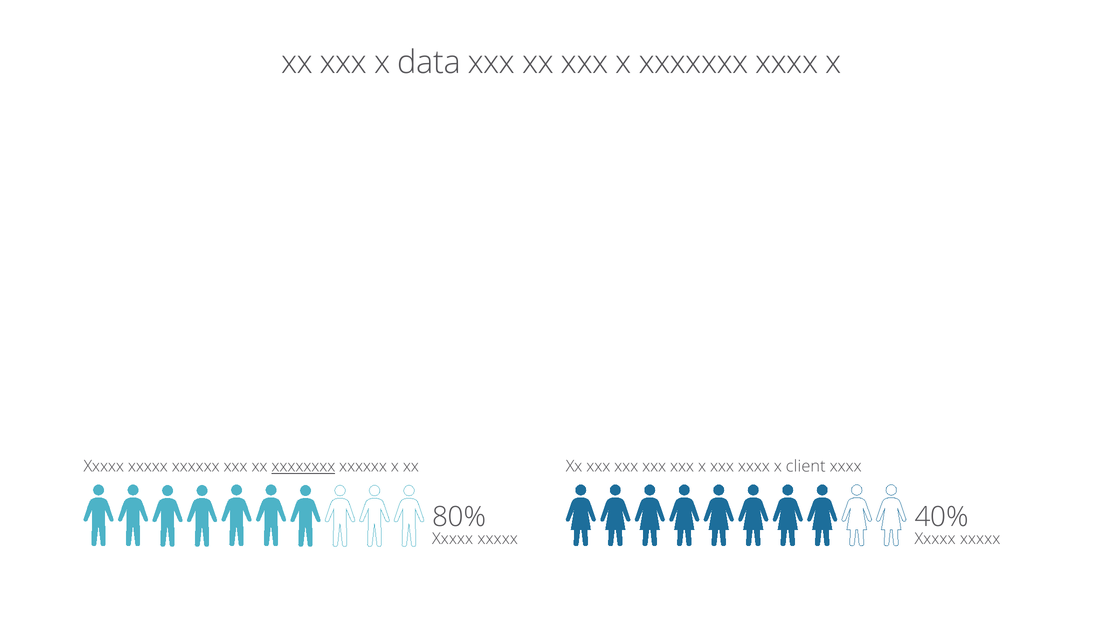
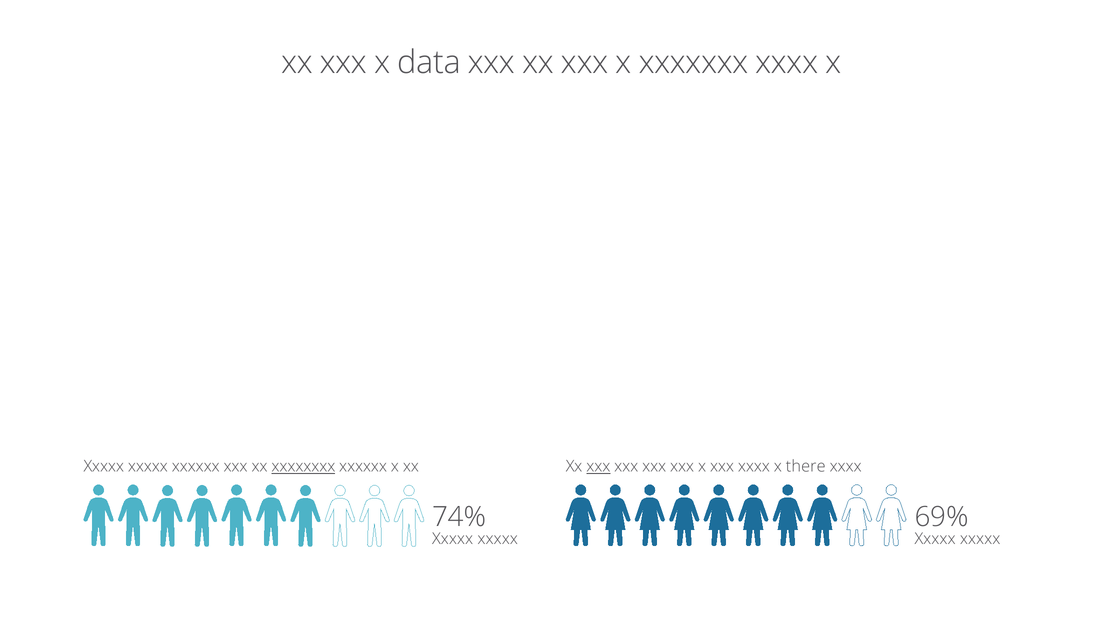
xxx underline: none -> present (598, 466)
client: client -> there (806, 466)
80%: 80% -> 74% (459, 517)
40%: 40% -> 69% (942, 517)
